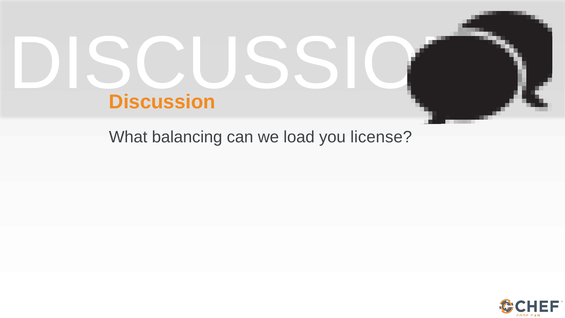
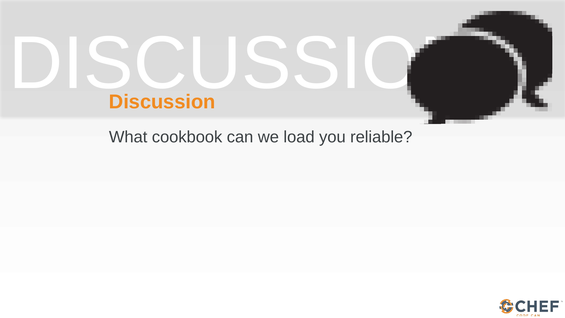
balancing: balancing -> cookbook (187, 137)
license: license -> reliable (381, 137)
